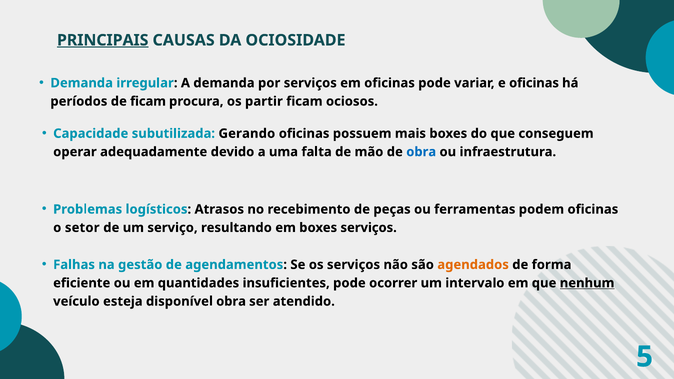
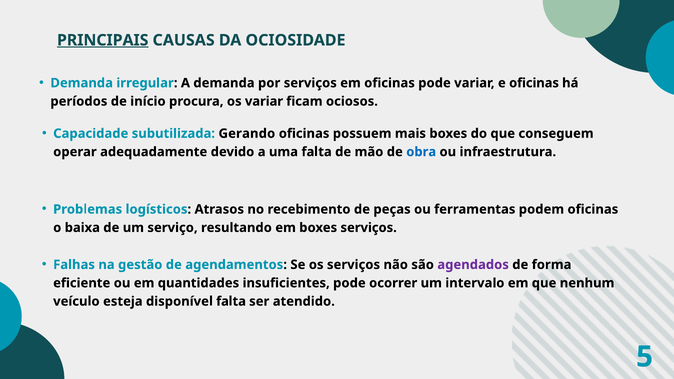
de ficam: ficam -> início (148, 101)
os partir: partir -> variar (264, 101)
setor: setor -> baixa (82, 228)
agendados colour: orange -> purple (473, 265)
nenhum underline: present -> none (587, 283)
disponível obra: obra -> falta (231, 301)
